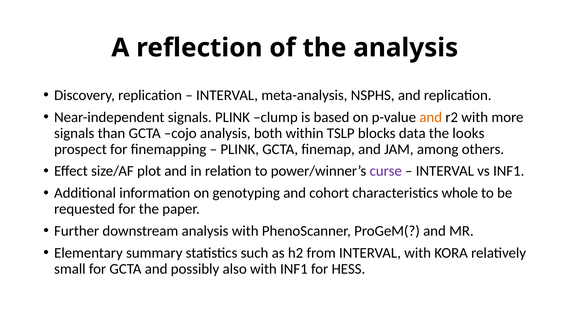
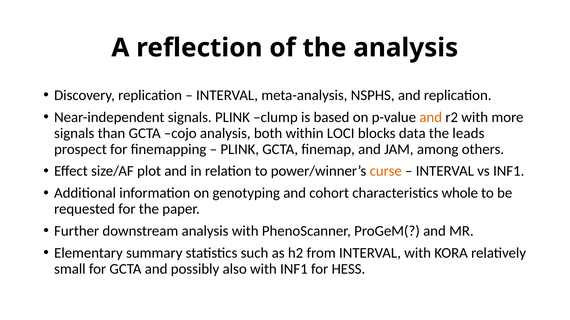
TSLP: TSLP -> LOCI (341, 133)
looks: looks -> leads (468, 133)
curse colour: purple -> orange (386, 171)
